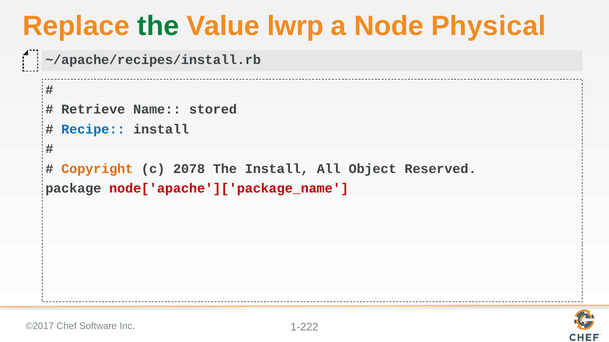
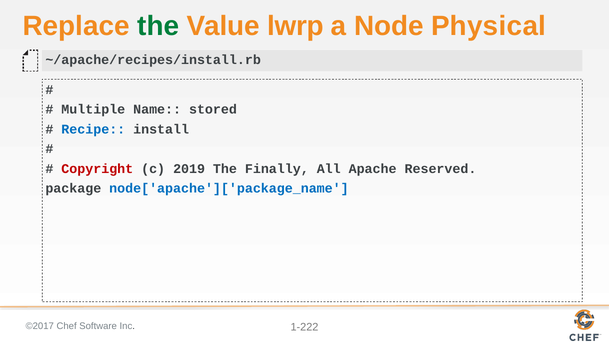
Retrieve: Retrieve -> Multiple (93, 110)
Copyright colour: orange -> red (97, 169)
2078: 2078 -> 2019 (189, 169)
The Install: Install -> Finally (277, 169)
Object: Object -> Apache (373, 169)
node['apache']['package_name colour: red -> blue (229, 189)
